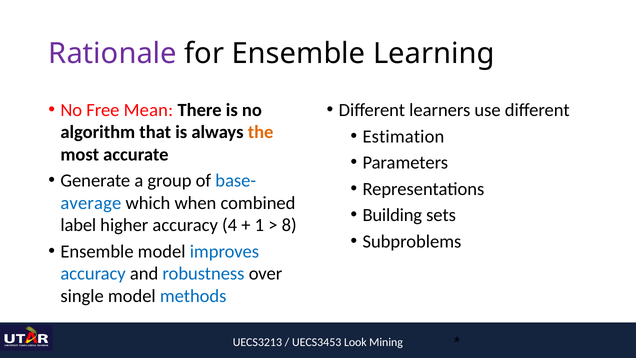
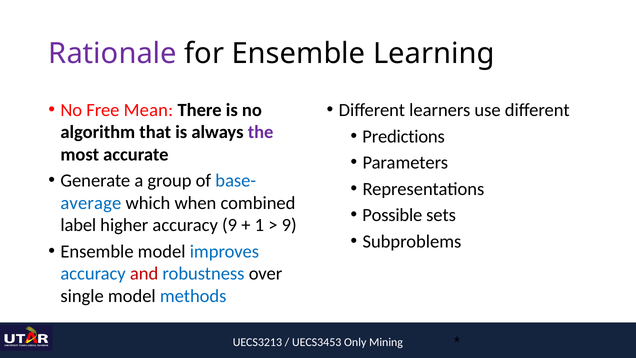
the colour: orange -> purple (261, 132)
Estimation: Estimation -> Predictions (404, 136)
Building: Building -> Possible (392, 215)
accuracy 4: 4 -> 9 (230, 225)
8: 8 -> 9 (289, 225)
and colour: black -> red (144, 273)
Look: Look -> Only (355, 342)
